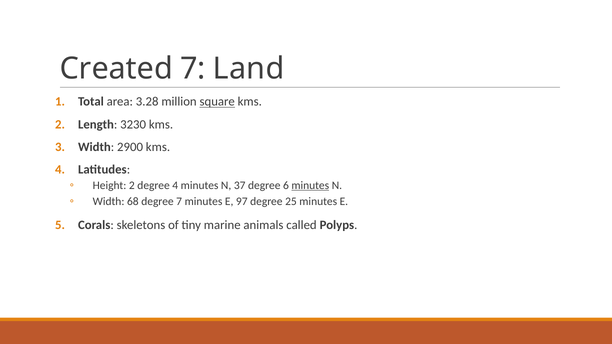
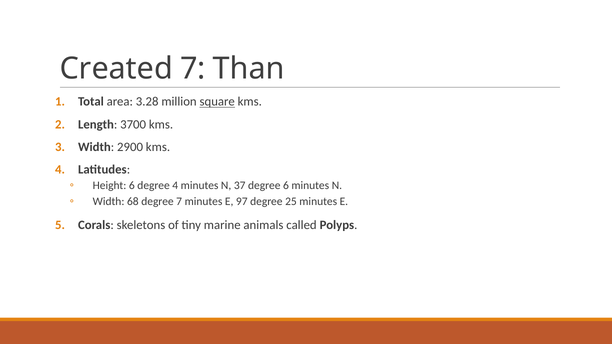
Land: Land -> Than (249, 69)
3230: 3230 -> 3700 (133, 124)
Height 2: 2 -> 6 (132, 186)
minutes underline: present -> none (310, 186)
